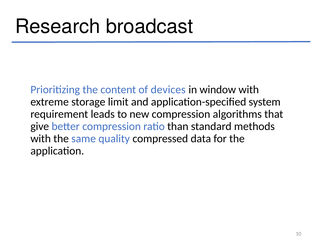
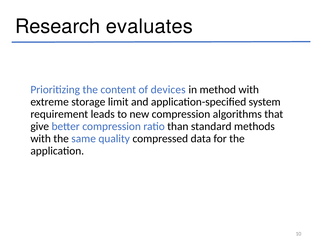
broadcast: broadcast -> evaluates (149, 27)
window: window -> method (218, 90)
